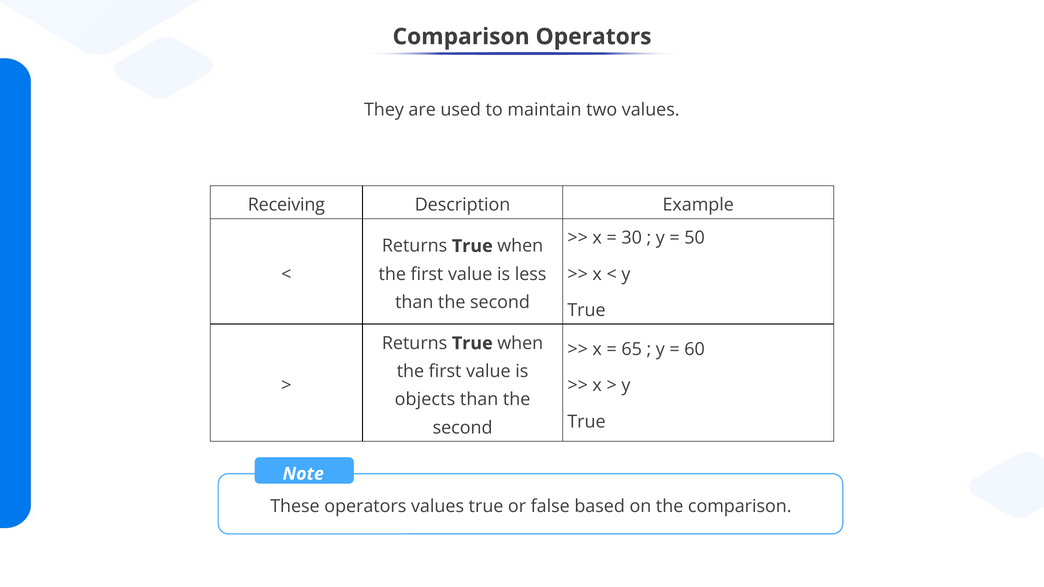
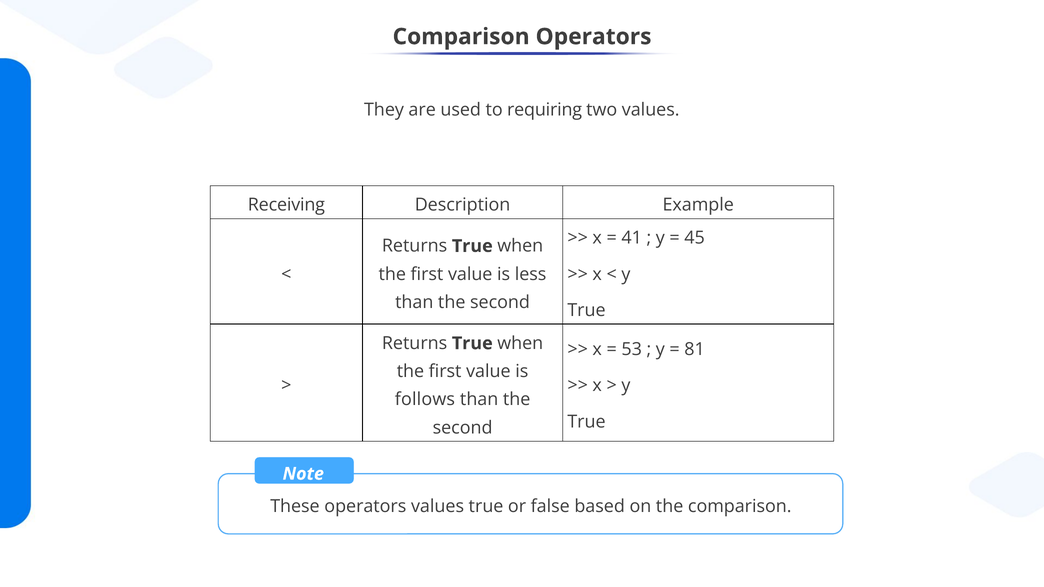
maintain: maintain -> requiring (545, 110)
30: 30 -> 41 (632, 238)
50: 50 -> 45 (695, 238)
65: 65 -> 53 (632, 349)
60: 60 -> 81 (695, 349)
objects: objects -> follows (425, 400)
